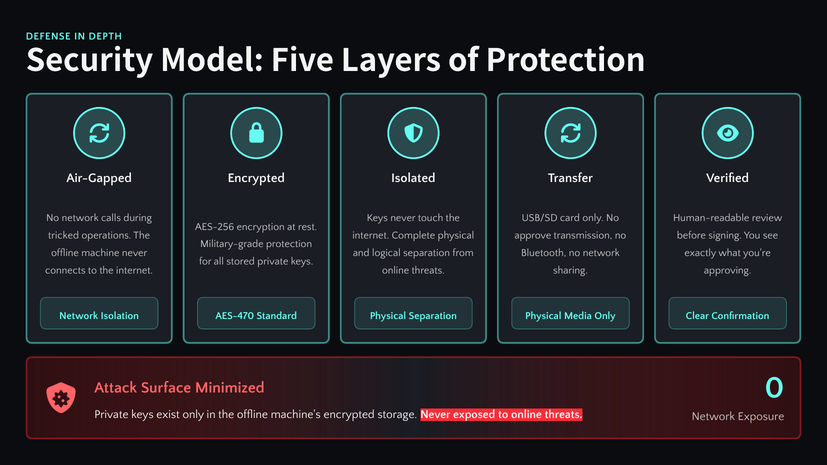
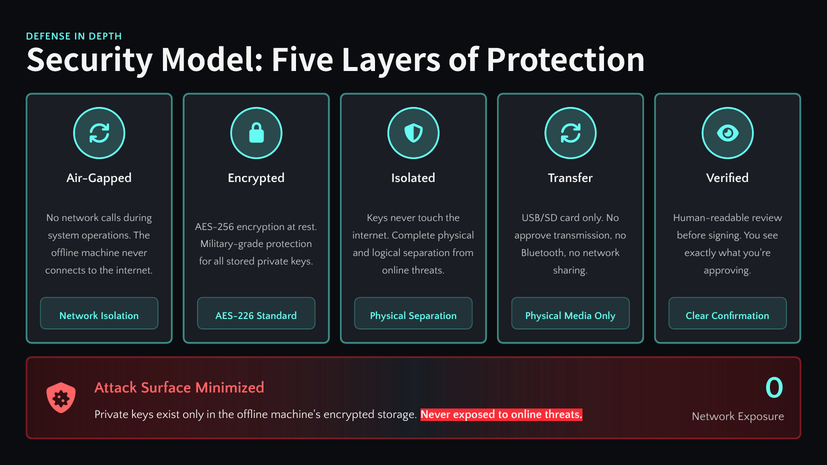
tricked: tricked -> system (64, 235)
AES-470: AES-470 -> AES-226 (235, 316)
